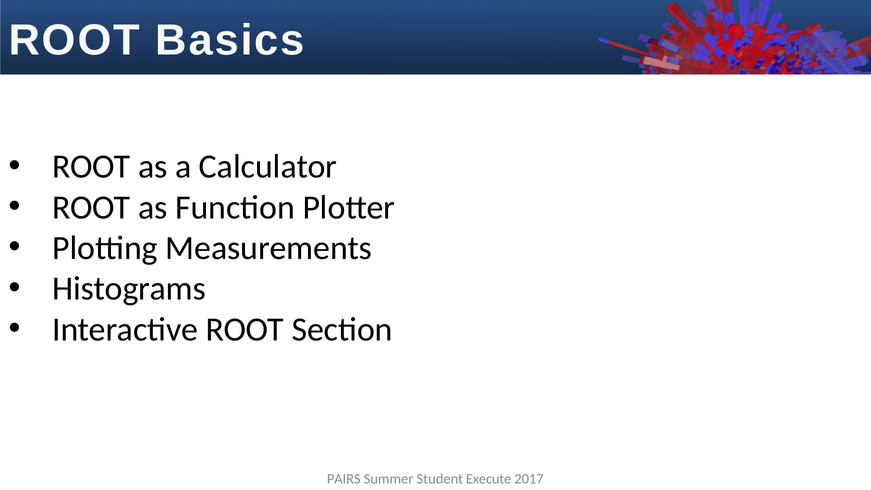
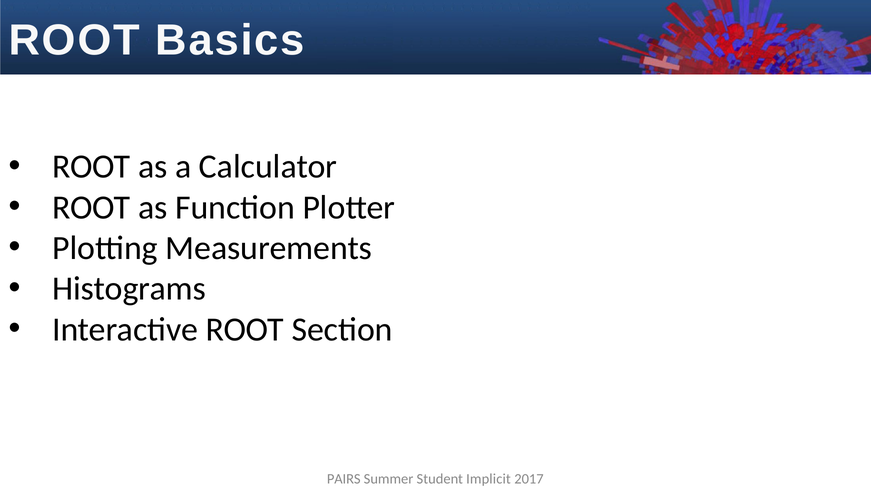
Execute: Execute -> Implicit (488, 479)
